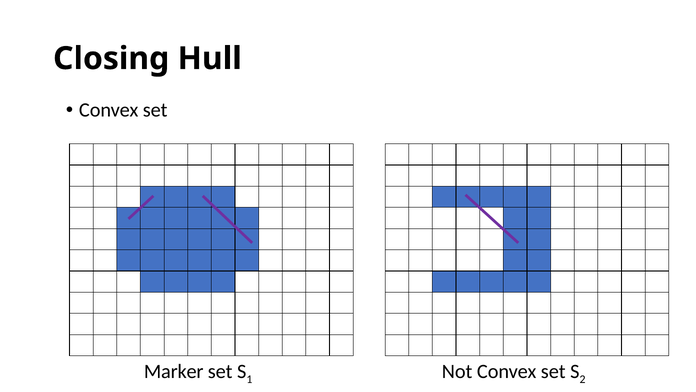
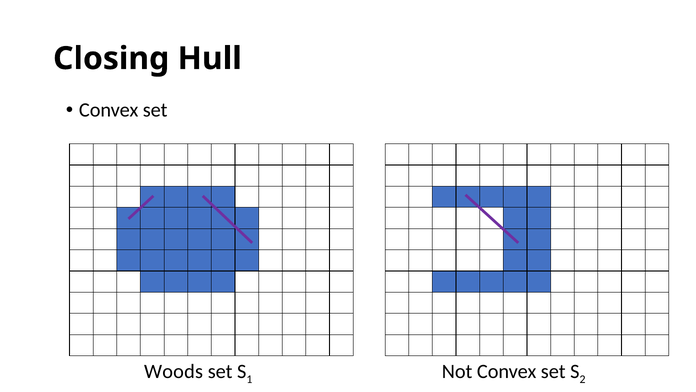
Marker: Marker -> Woods (174, 371)
